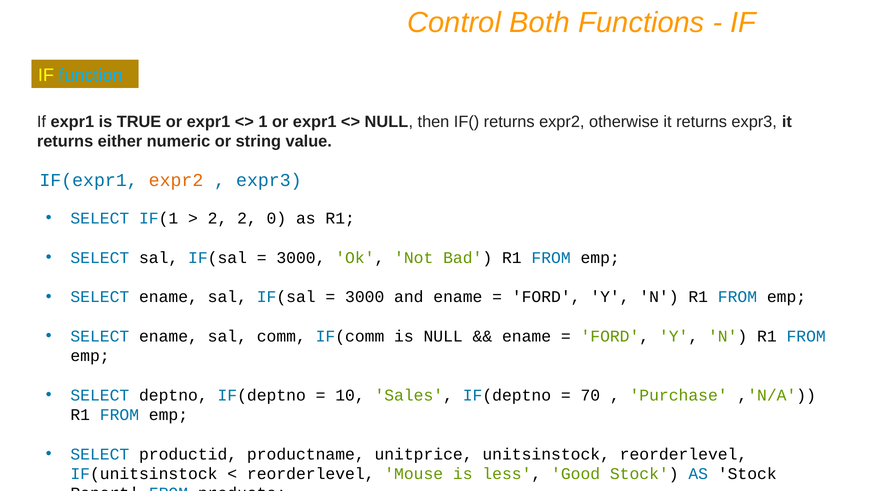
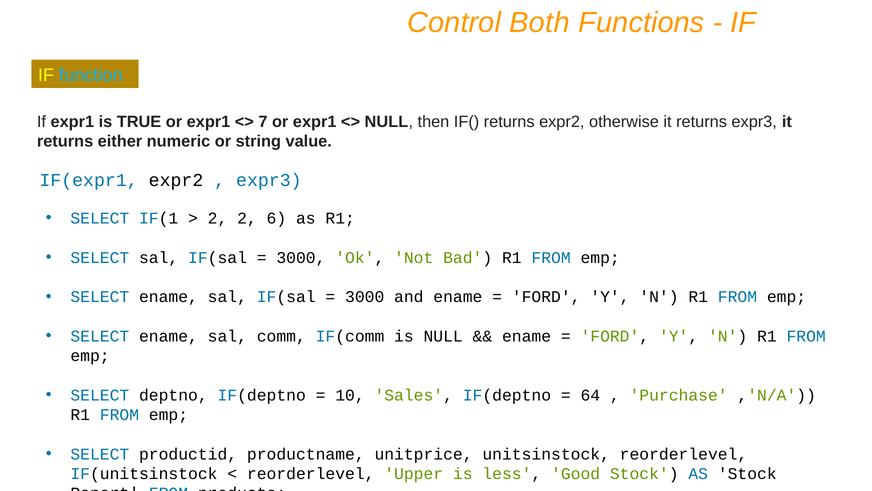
1: 1 -> 7 (263, 122)
expr2 colour: orange -> black (176, 180)
0: 0 -> 6 (276, 218)
70: 70 -> 64 (590, 395)
Mouse: Mouse -> Upper (414, 473)
